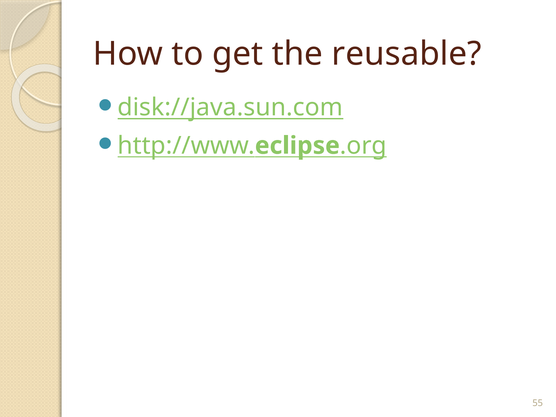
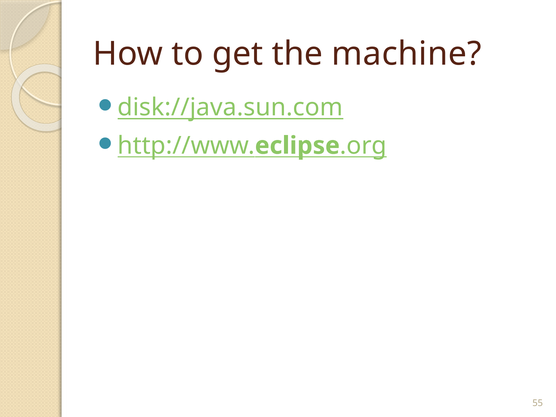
reusable: reusable -> machine (407, 54)
